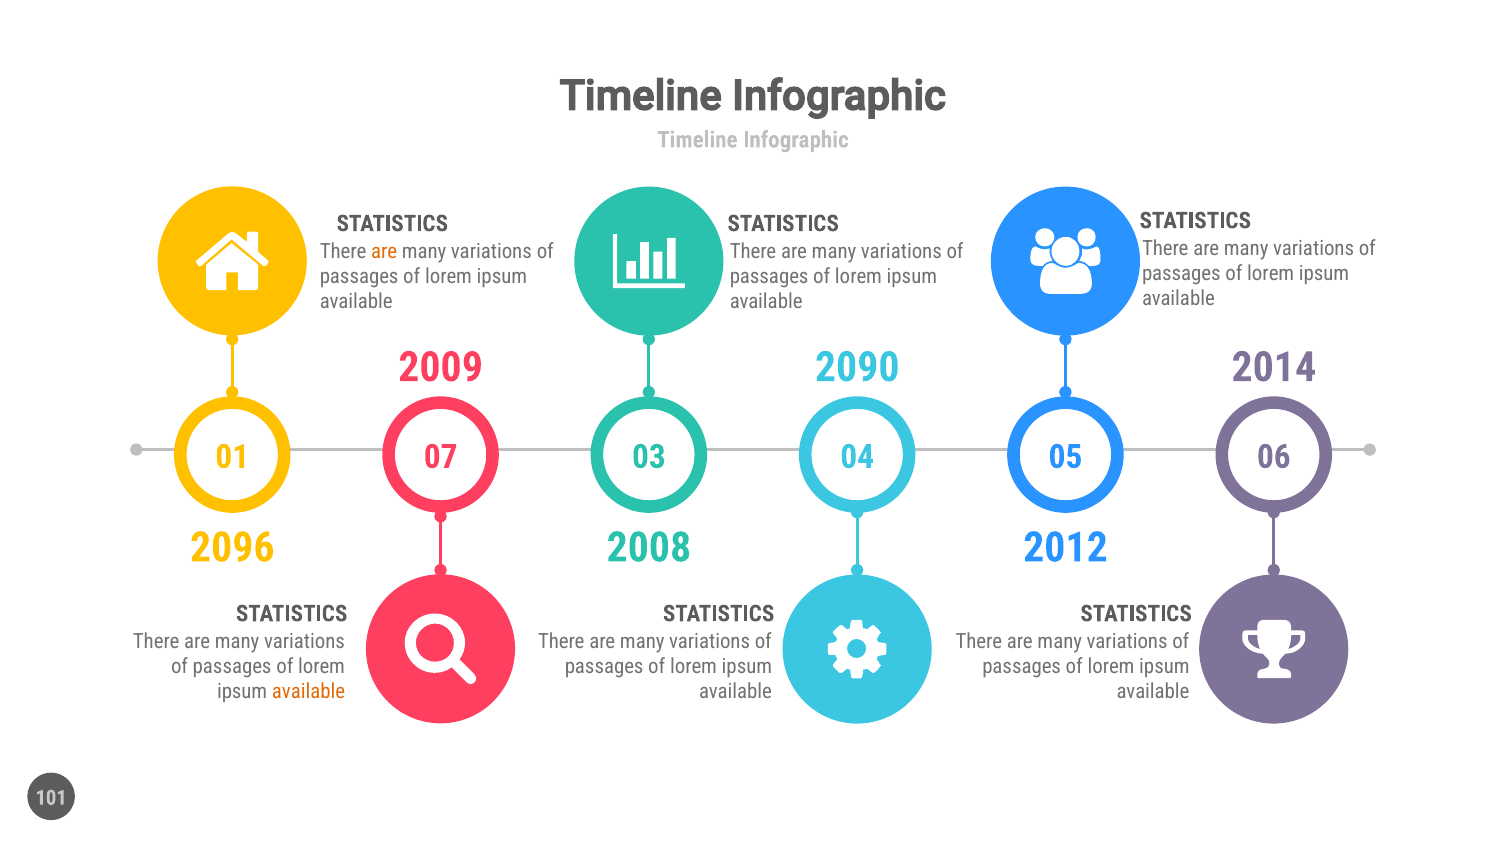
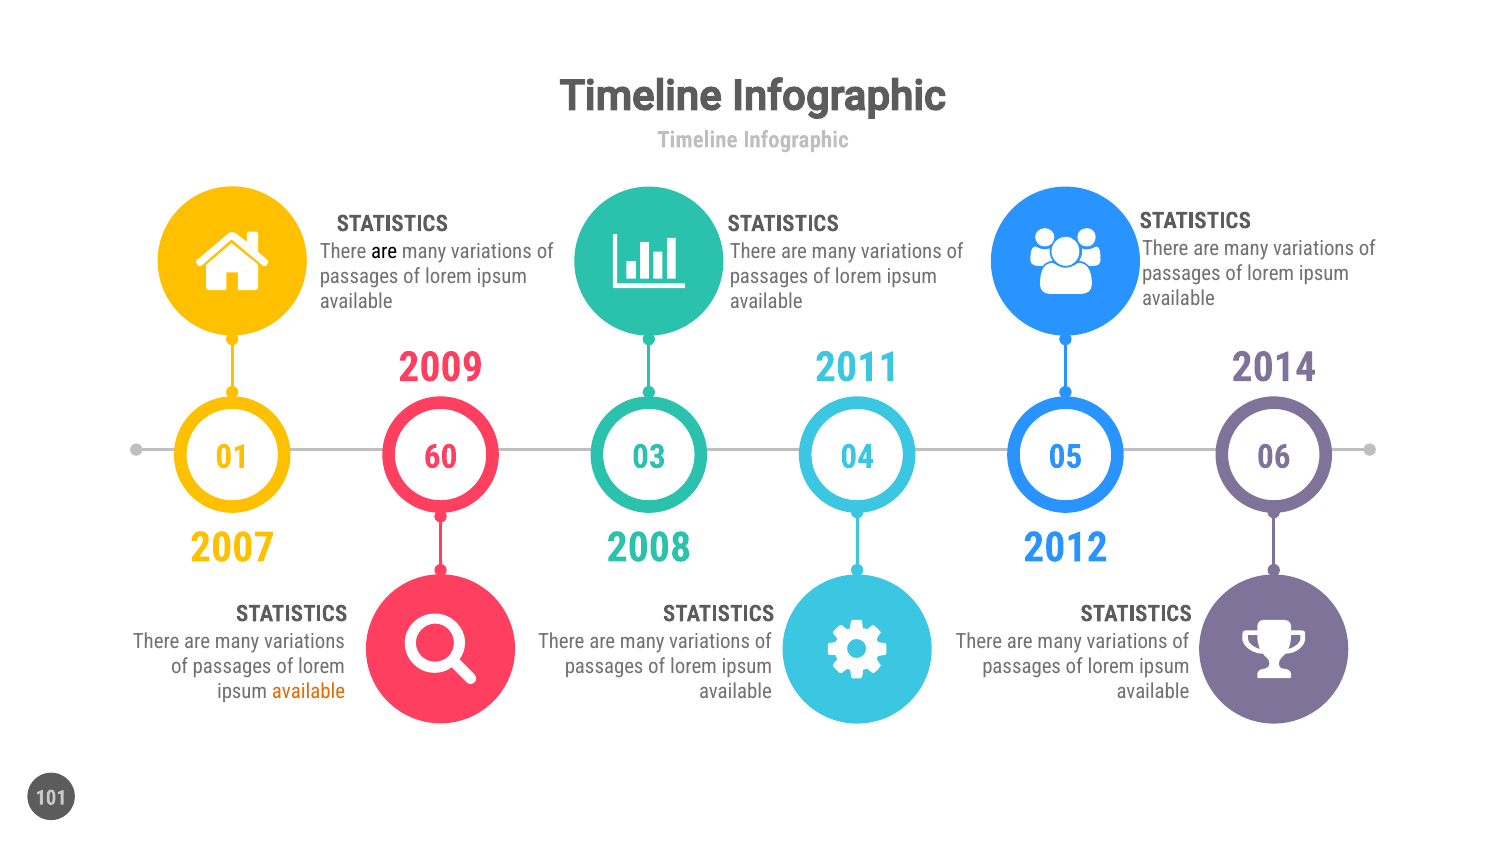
are colour: orange -> black (384, 251)
2090: 2090 -> 2011 (857, 367)
07: 07 -> 60 (441, 457)
2096: 2096 -> 2007 (232, 548)
